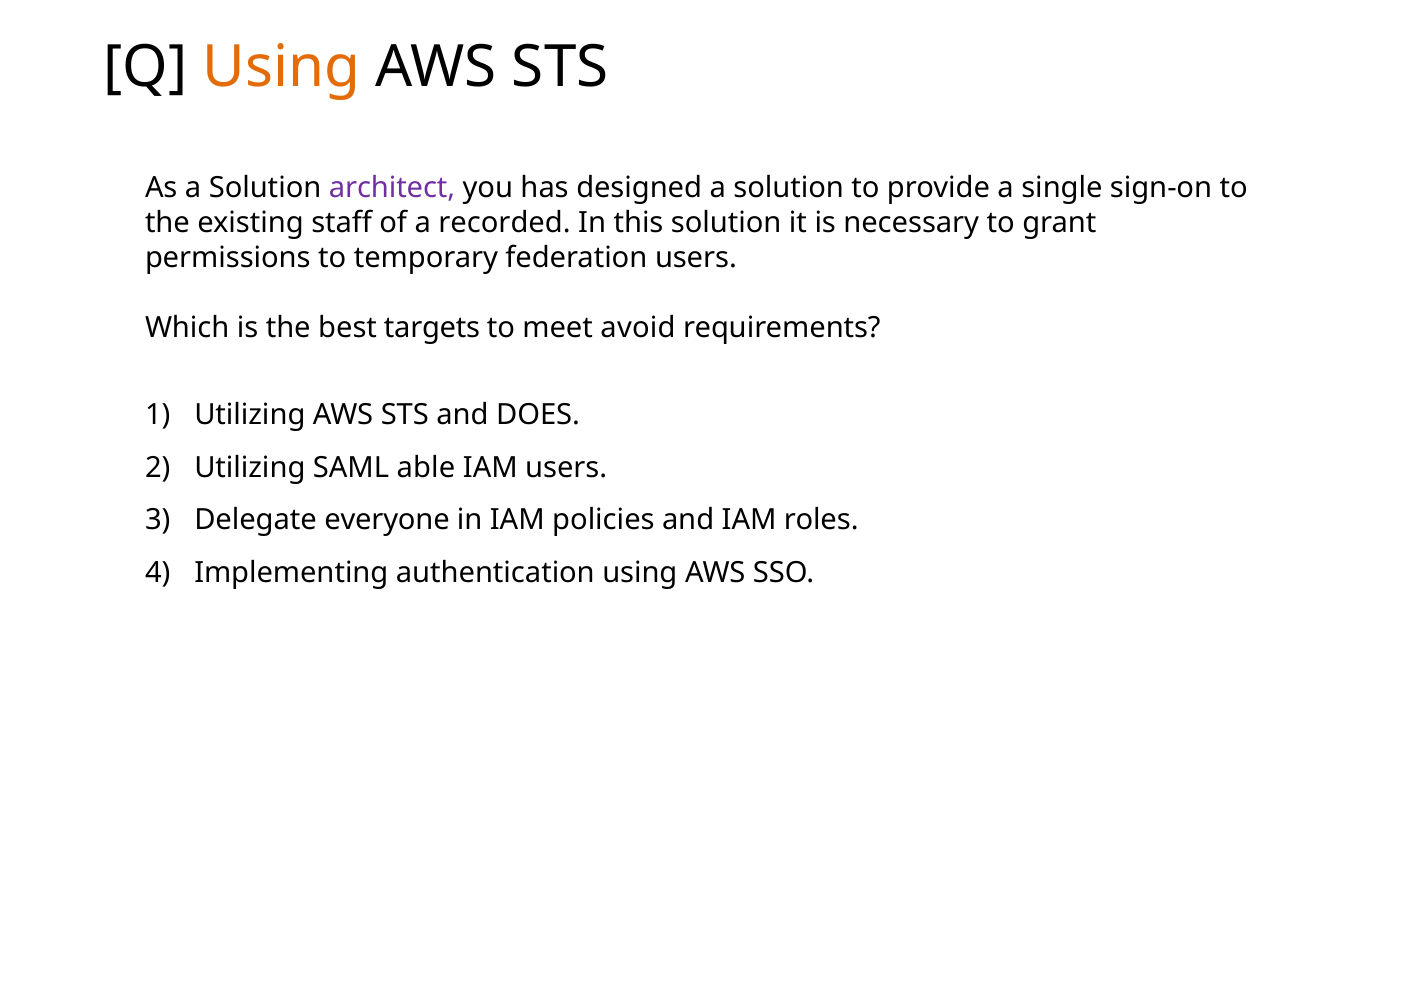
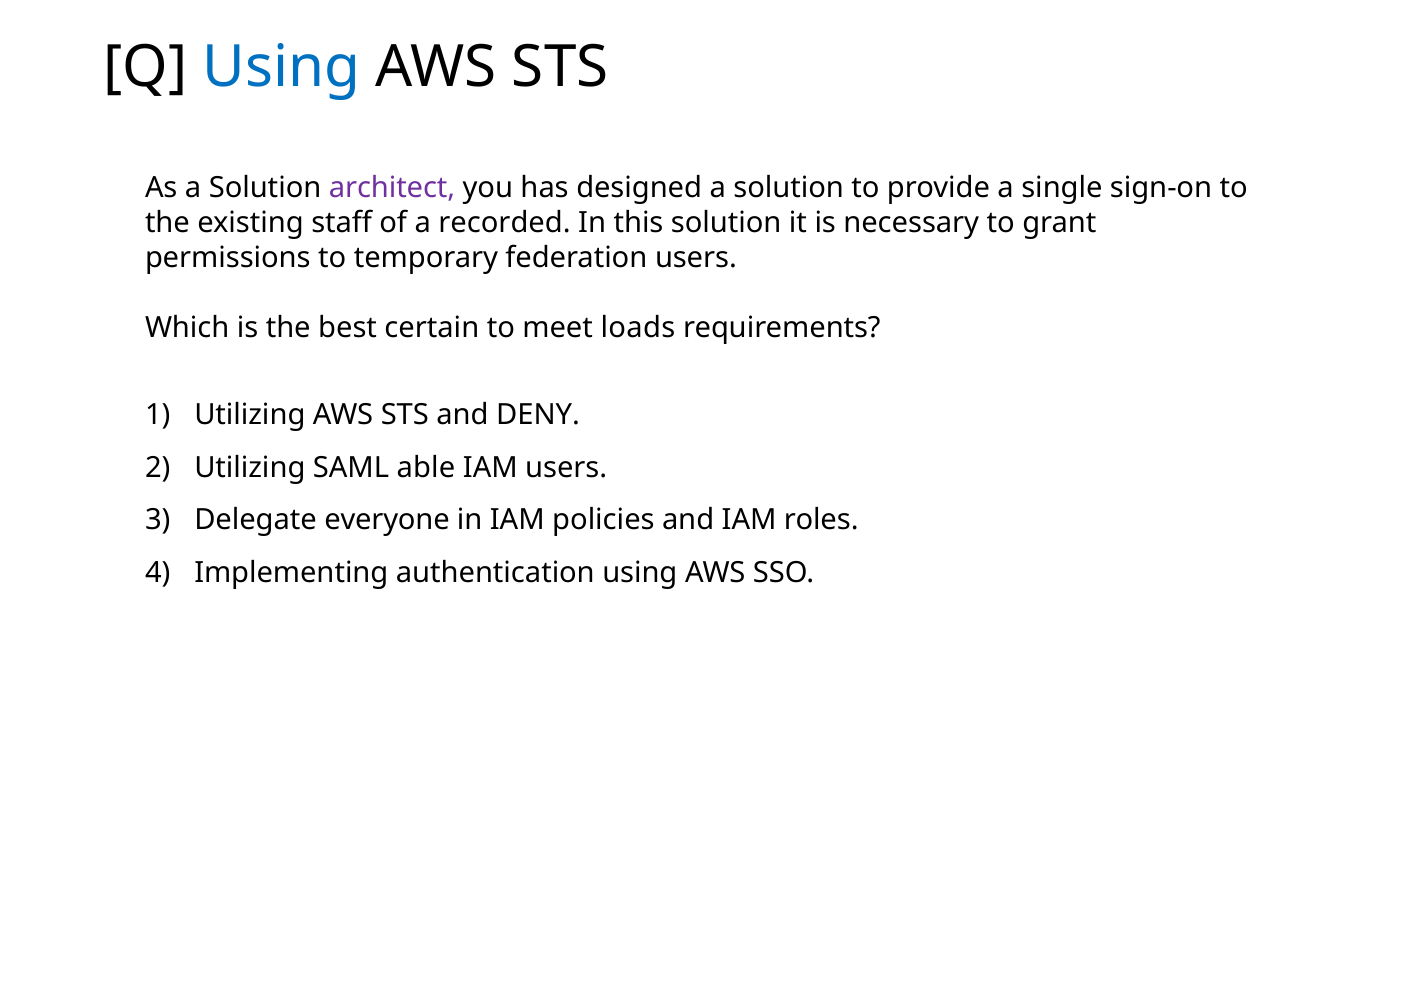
Using colour: orange -> blue (282, 67)
targets: targets -> certain (432, 327)
avoid: avoid -> loads (638, 327)
DOES: DOES -> DENY (538, 415)
